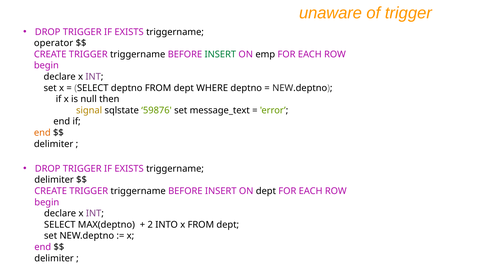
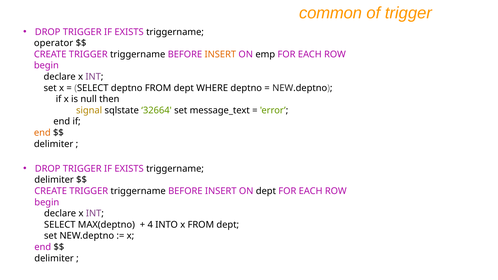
unaware: unaware -> common (330, 13)
INSERT colour: green -> orange (220, 54)
59876: 59876 -> 32664 (157, 110)
2: 2 -> 4 (150, 225)
